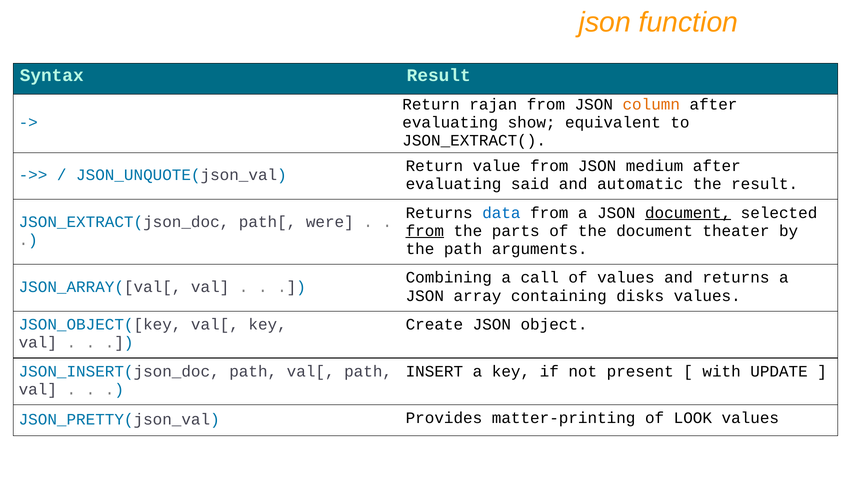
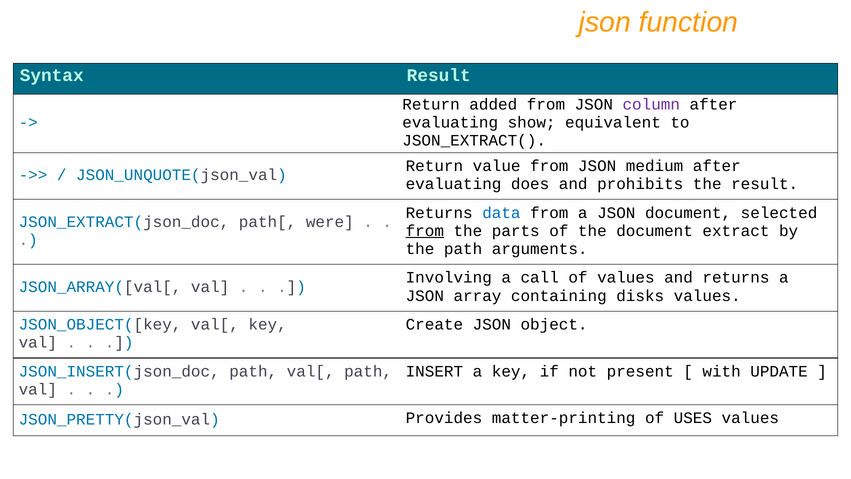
rajan: rajan -> added (493, 104)
column colour: orange -> purple (651, 104)
said: said -> does (530, 184)
automatic: automatic -> prohibits (640, 184)
document underline: present -> none (688, 213)
theater: theater -> extract (736, 231)
Combining: Combining -> Involving (449, 277)
LOOK: LOOK -> USES (693, 418)
